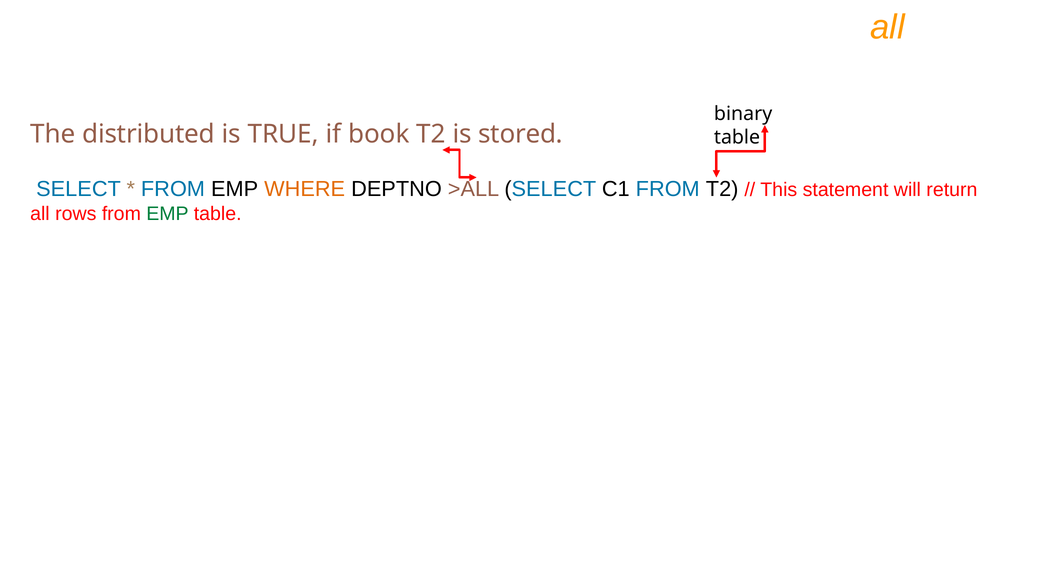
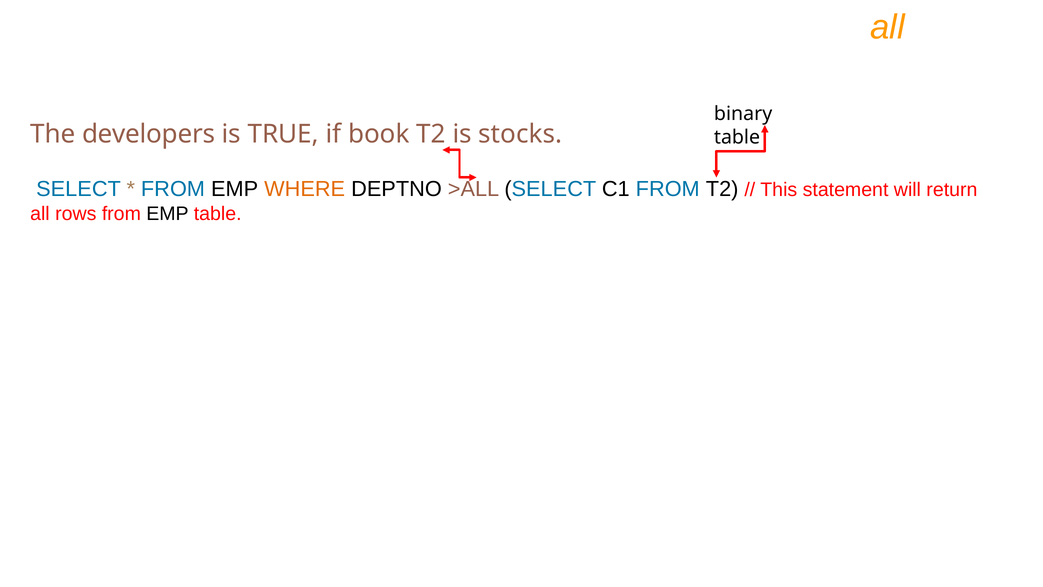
distributed: distributed -> developers (149, 134)
stored: stored -> stocks (520, 134)
EMP colour: green -> black (167, 214)
